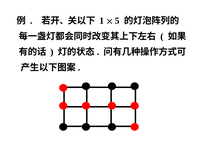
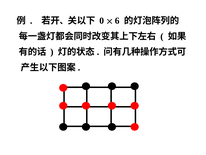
1: 1 -> 0 (102, 21)
5: 5 -> 6 (117, 21)
